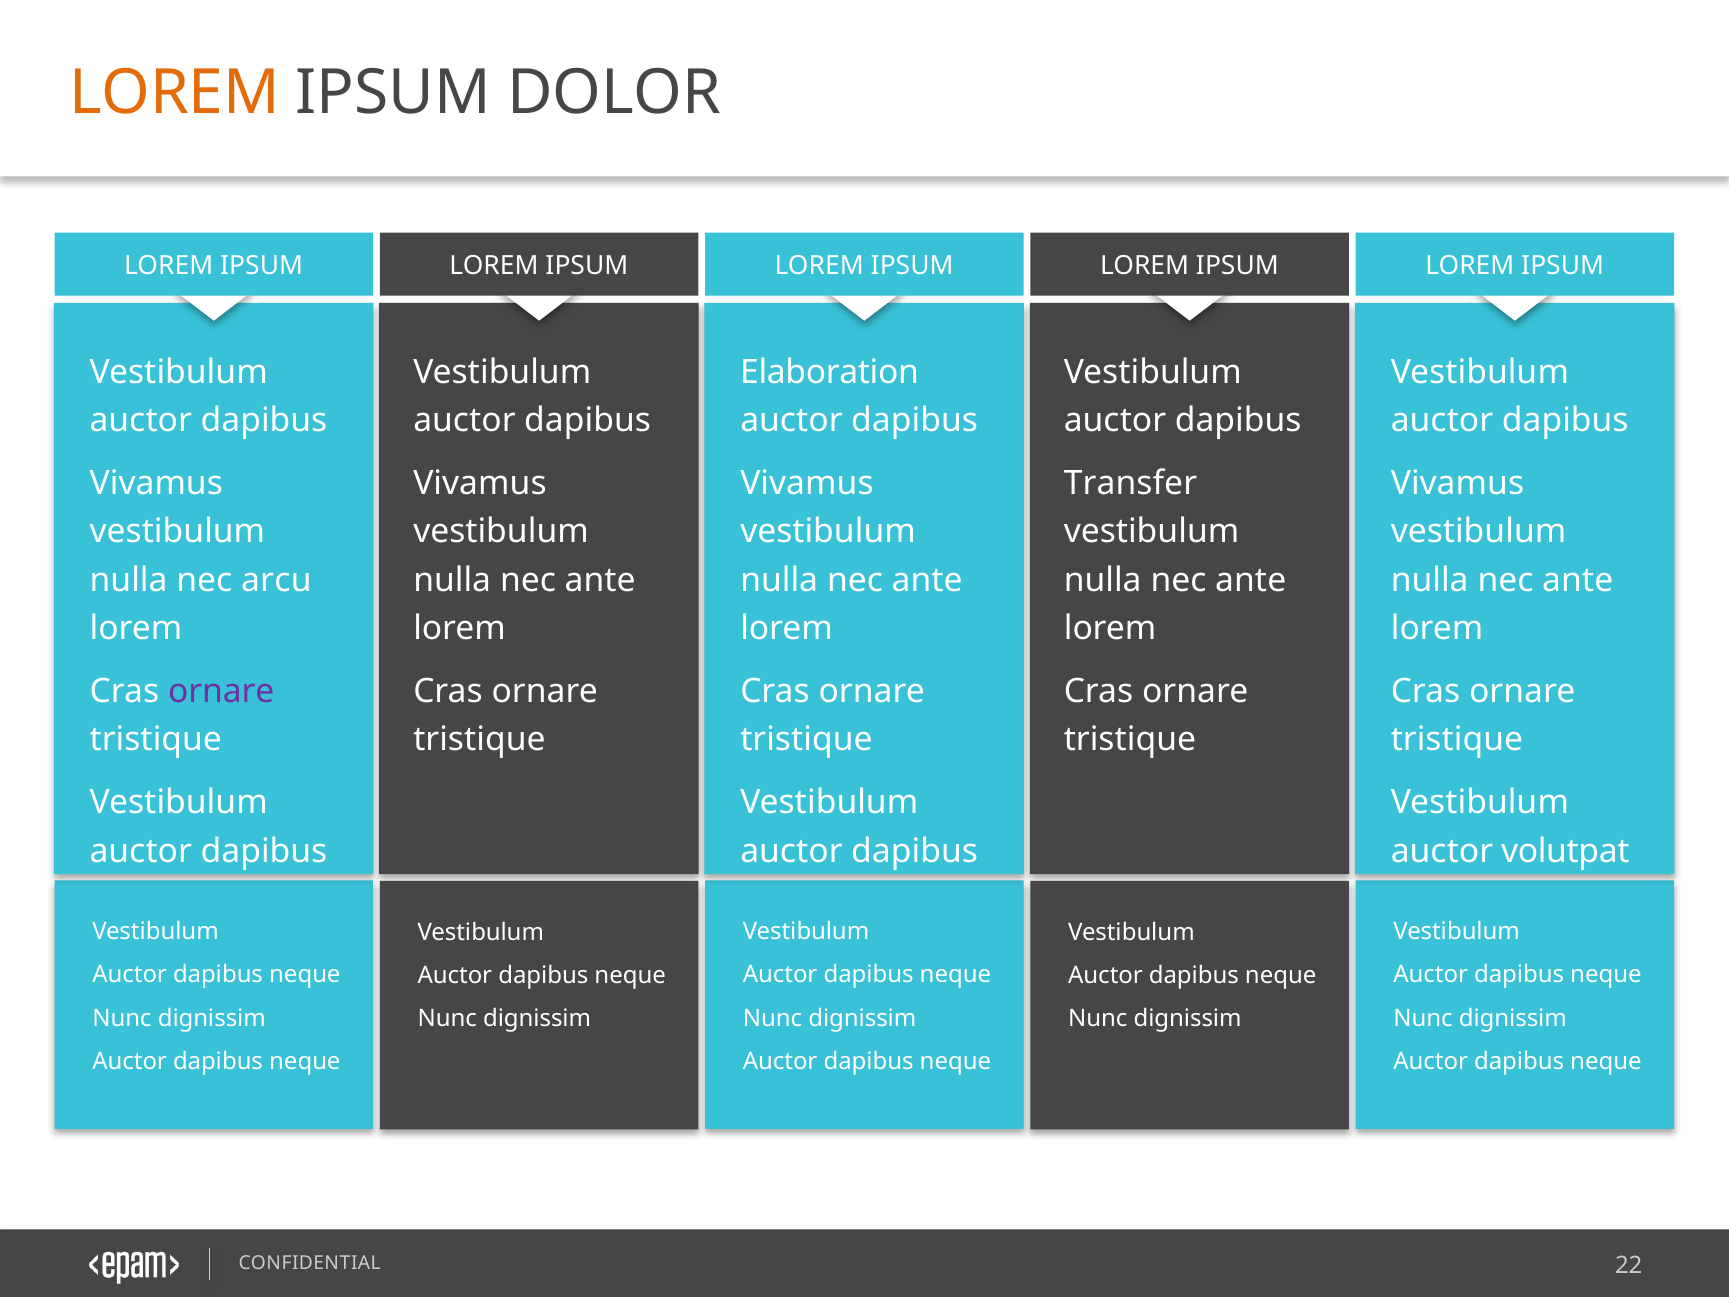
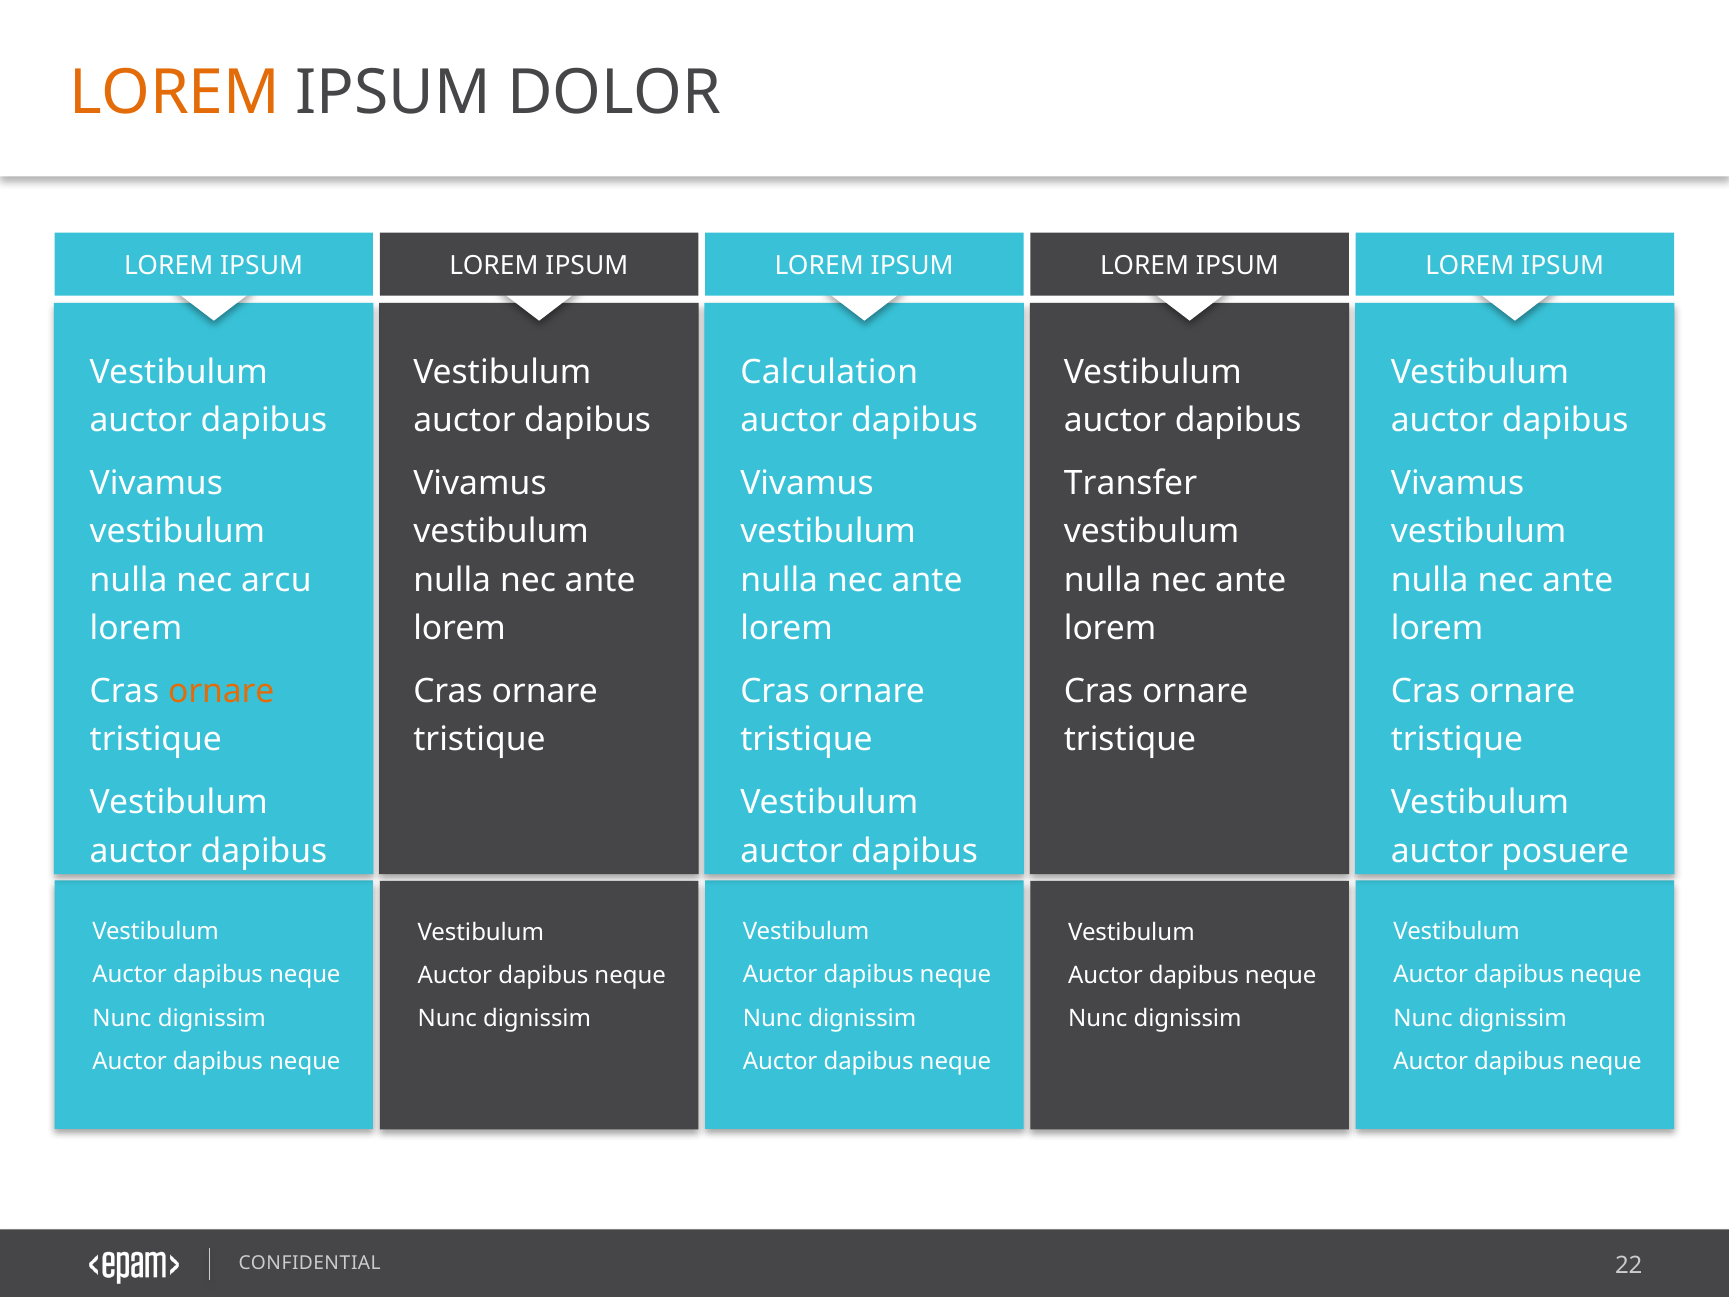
Elaboration: Elaboration -> Calculation (829, 372)
ornare colour: purple -> orange (221, 691)
volutpat: volutpat -> posuere (1565, 851)
